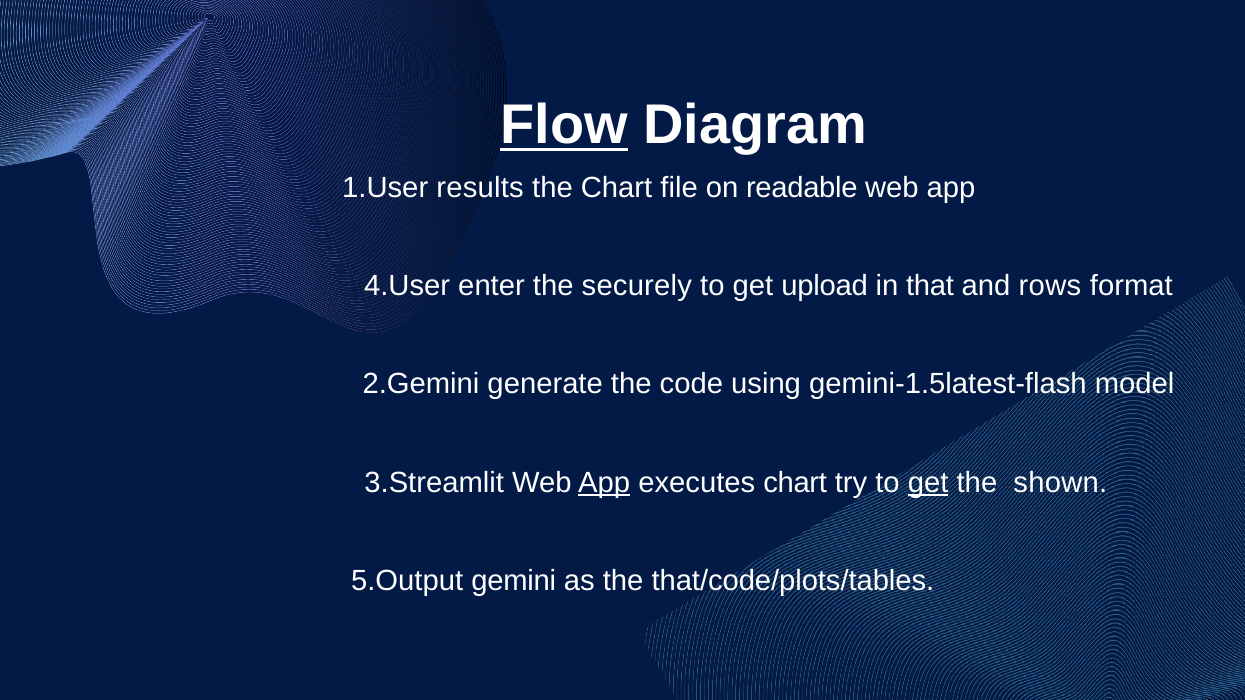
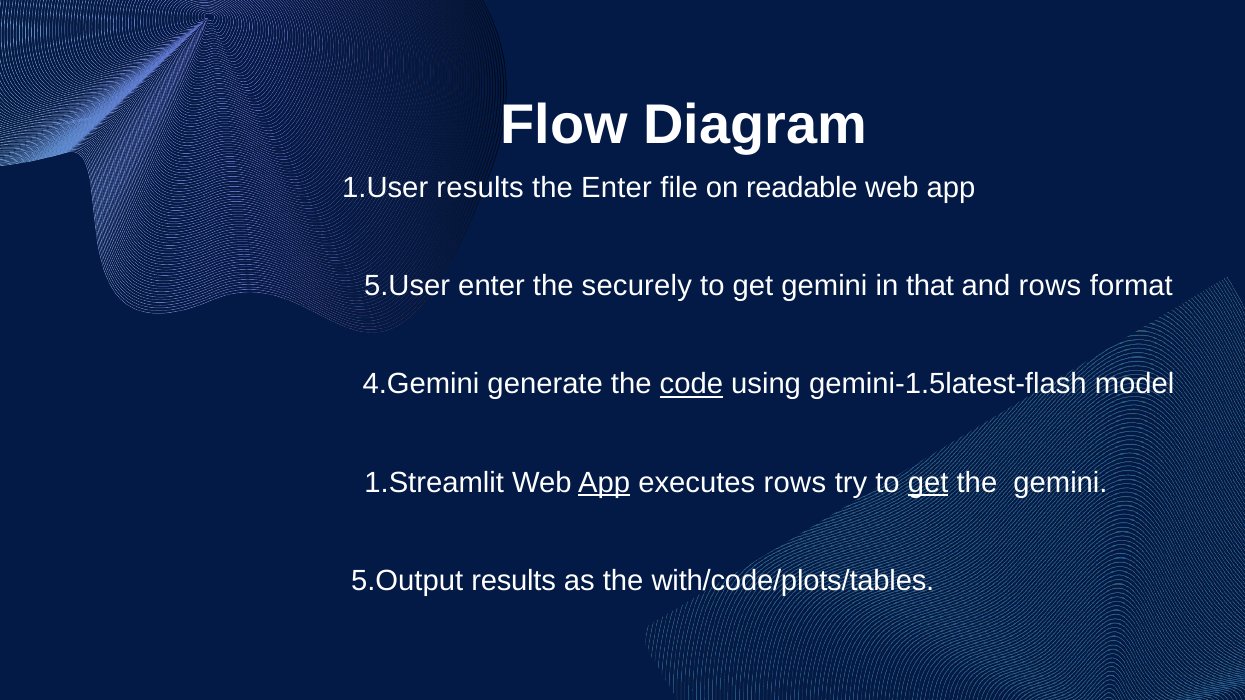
Flow underline: present -> none (564, 125)
the Chart: Chart -> Enter (616, 188)
4.User: 4.User -> 5.User (407, 286)
get upload: upload -> gemini (824, 286)
2.Gemini: 2.Gemini -> 4.Gemini (421, 384)
code underline: none -> present (691, 384)
3.Streamlit: 3.Streamlit -> 1.Streamlit (434, 483)
executes chart: chart -> rows (795, 483)
the shown: shown -> gemini (1061, 483)
5.Output gemini: gemini -> results (514, 581)
that/code/plots/tables: that/code/plots/tables -> with/code/plots/tables (793, 581)
